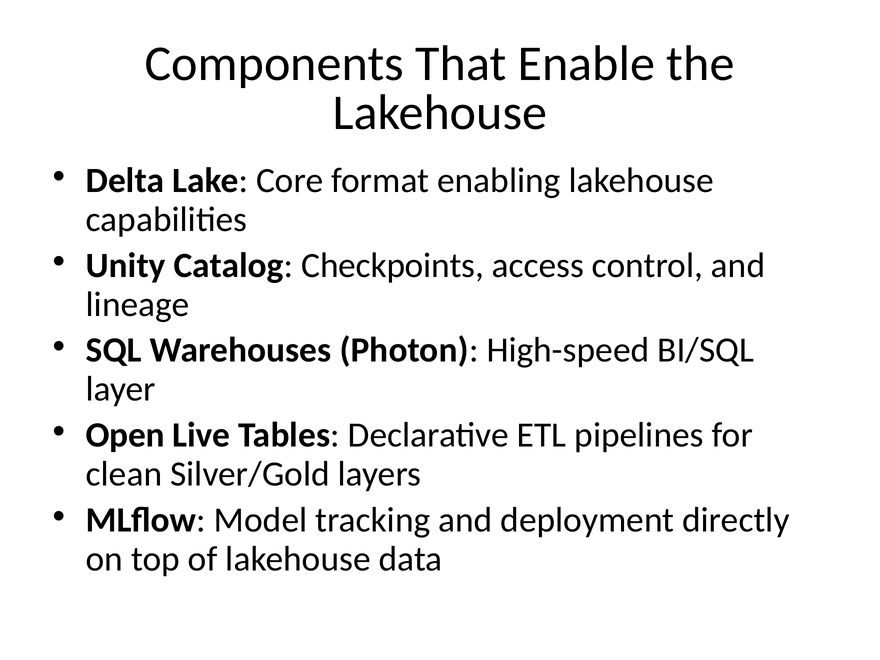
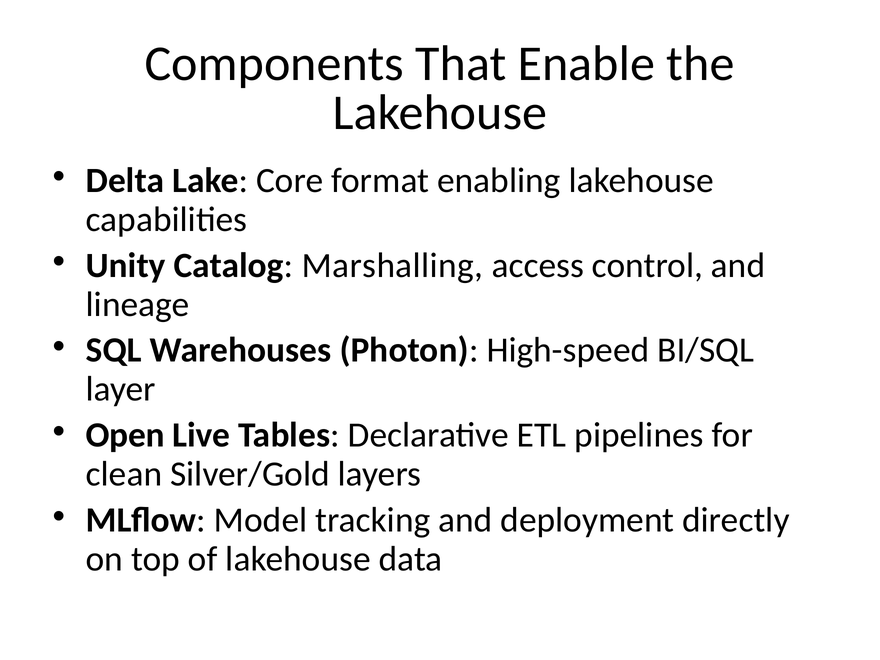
Checkpoints: Checkpoints -> Marshalling (392, 265)
